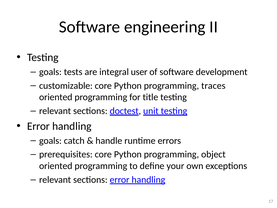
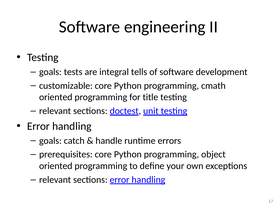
user: user -> tells (139, 72)
traces: traces -> cmath (213, 86)
